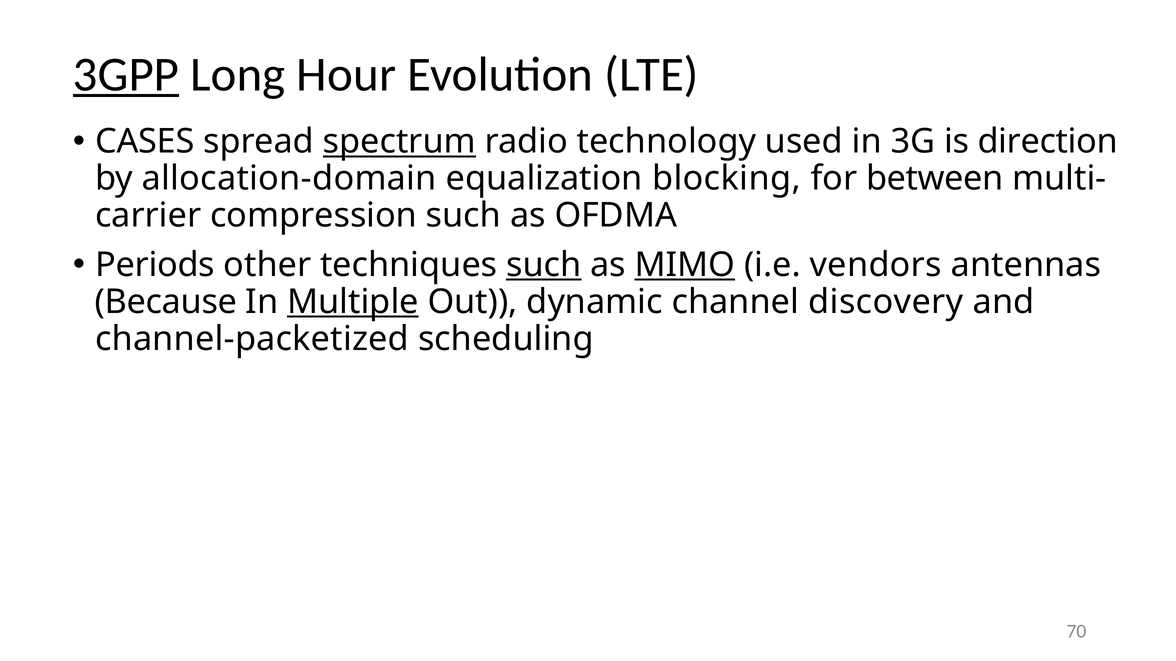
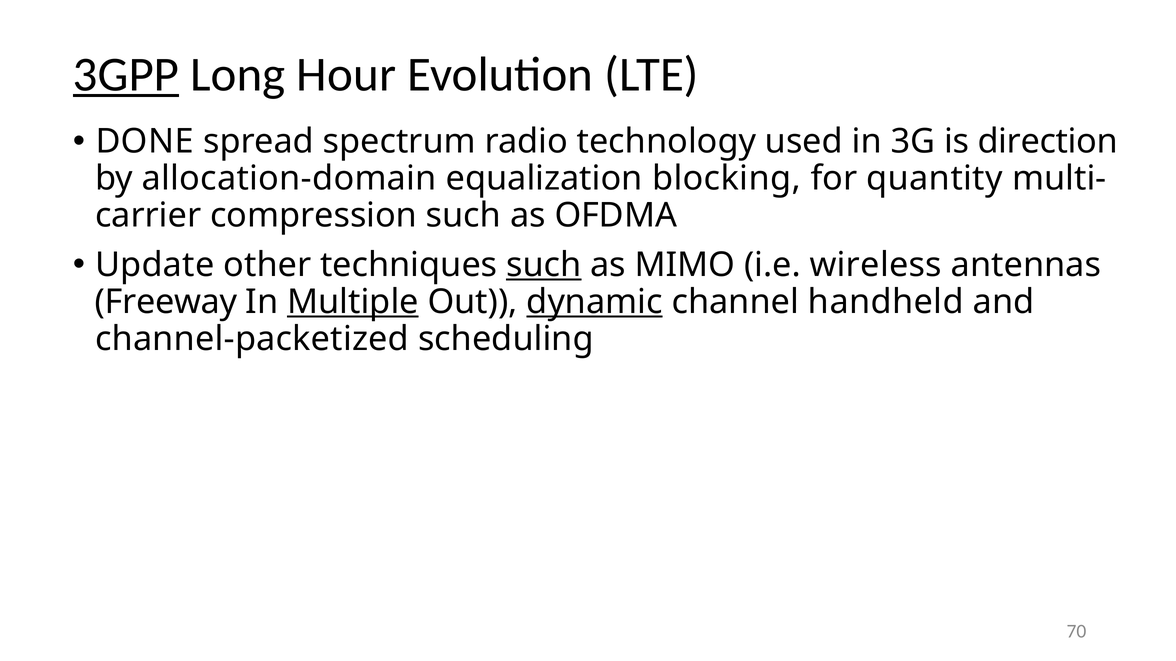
CASES: CASES -> DONE (145, 142)
spectrum underline: present -> none (399, 142)
between: between -> quantity (935, 179)
Periods: Periods -> Update (155, 265)
MIMO underline: present -> none (685, 265)
vendors: vendors -> wireless (876, 265)
Because: Because -> Freeway (166, 302)
dynamic underline: none -> present (595, 302)
discovery: discovery -> handheld (886, 302)
